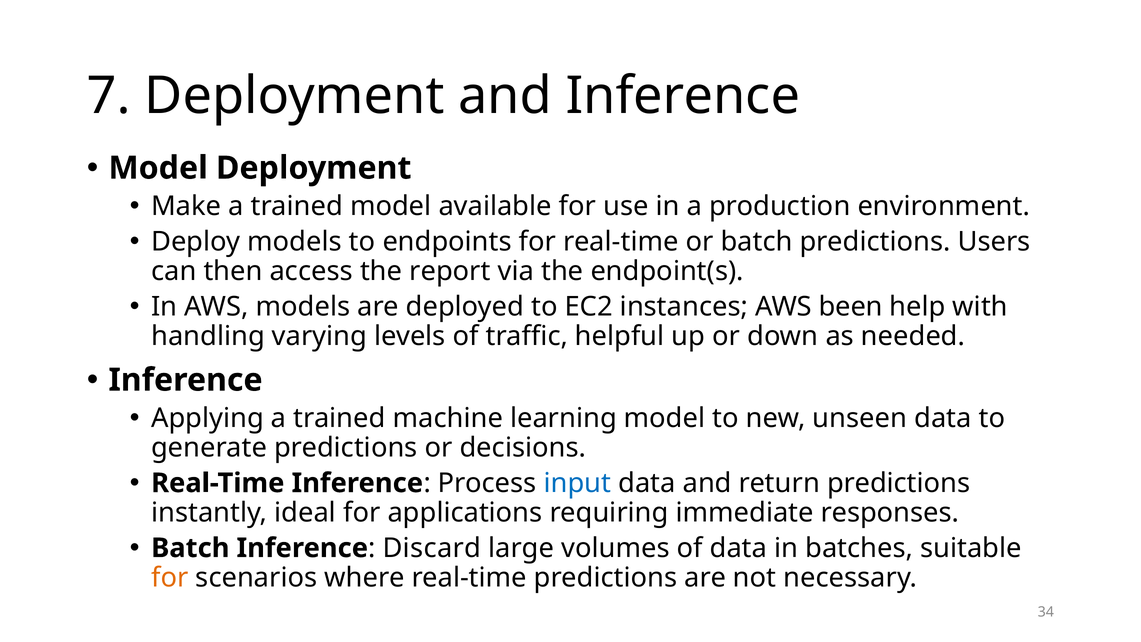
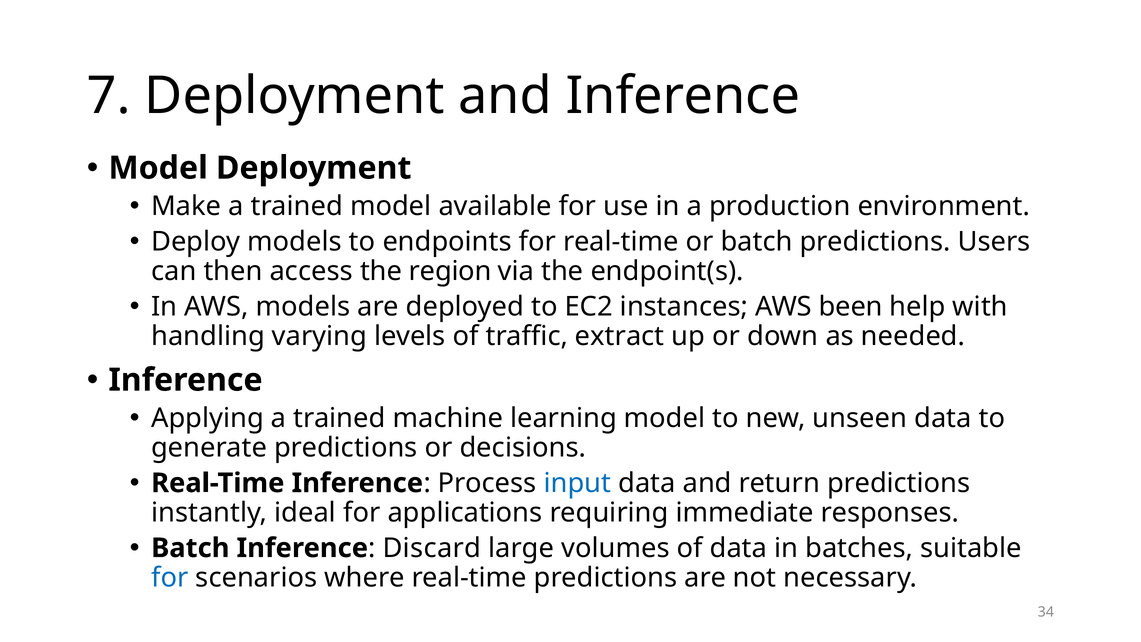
report: report -> region (450, 271)
helpful: helpful -> extract (620, 336)
for colour: orange -> blue (170, 577)
